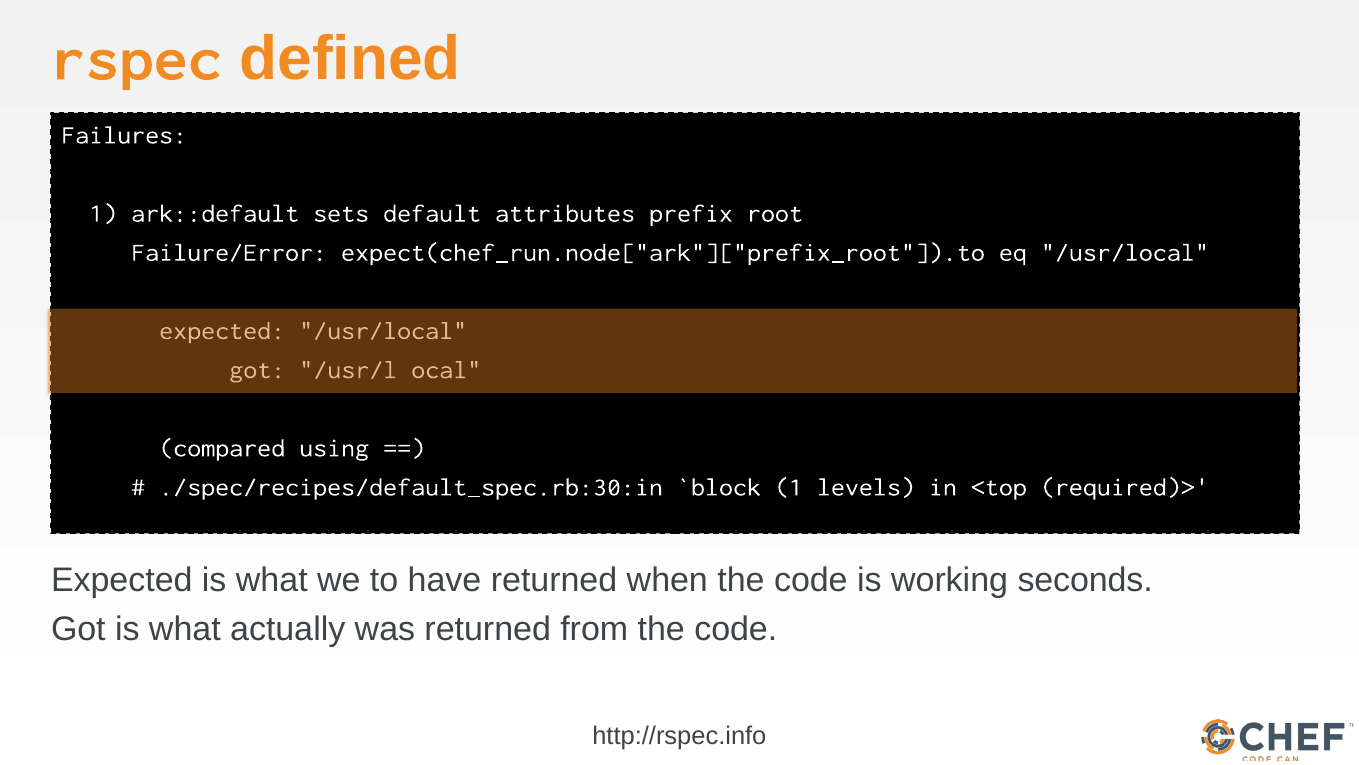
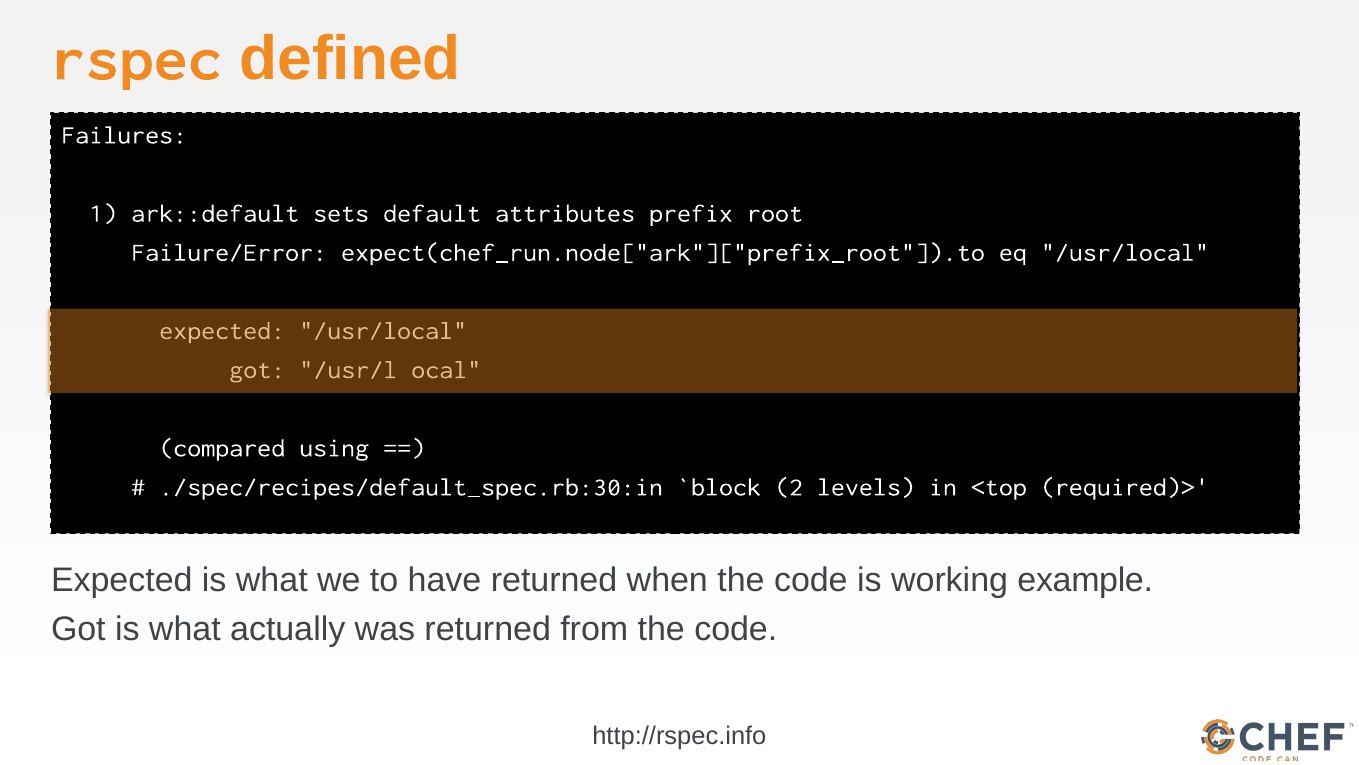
1: 1 -> 2 (789, 487)
seconds: seconds -> example (1085, 580)
